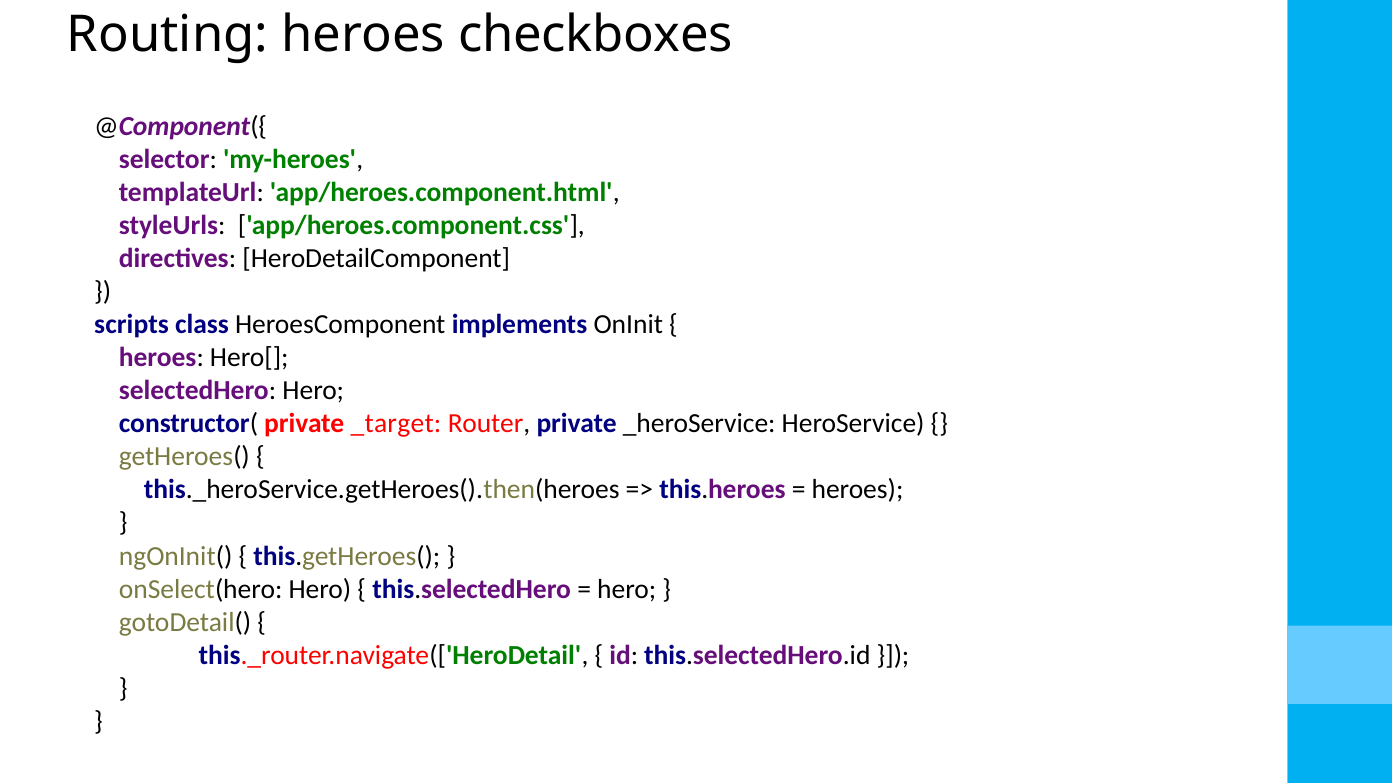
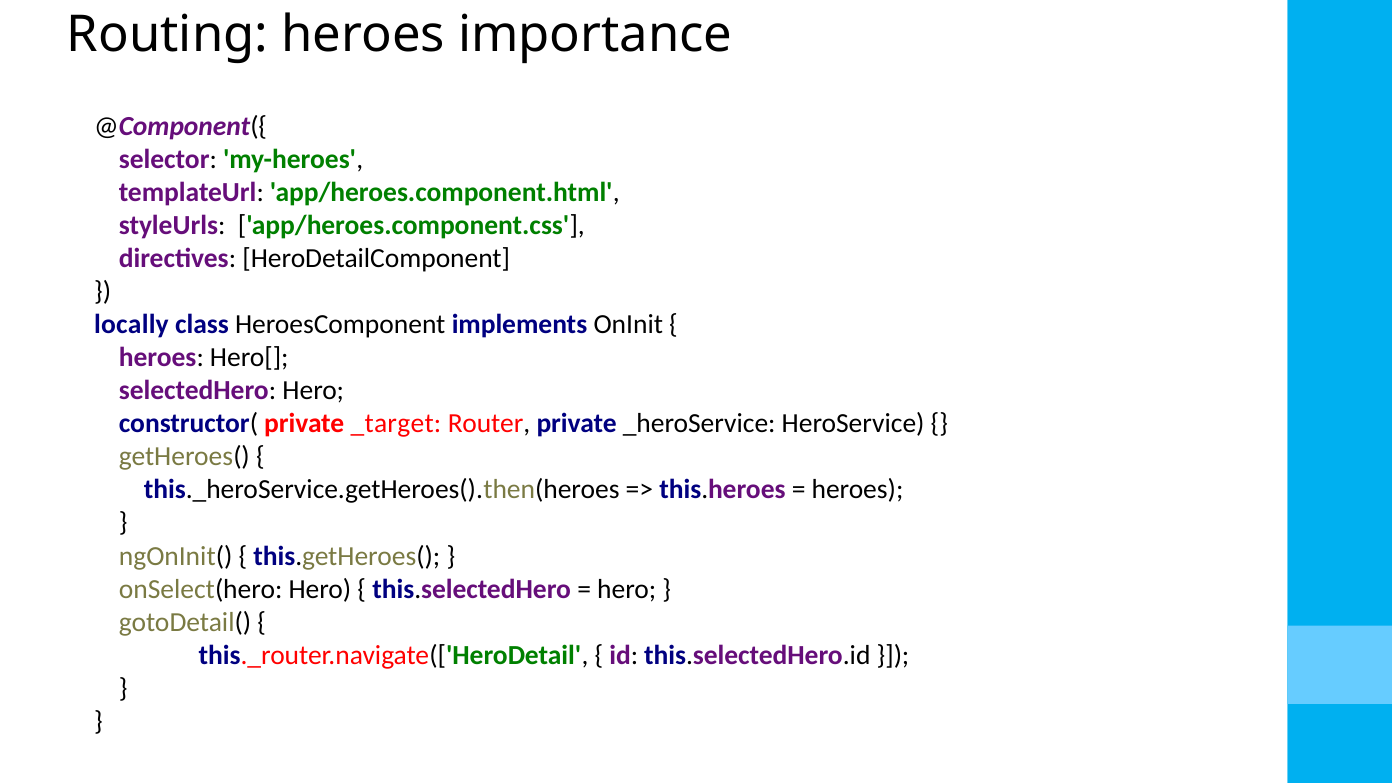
checkboxes: checkboxes -> importance (595, 35)
scripts: scripts -> locally (132, 325)
